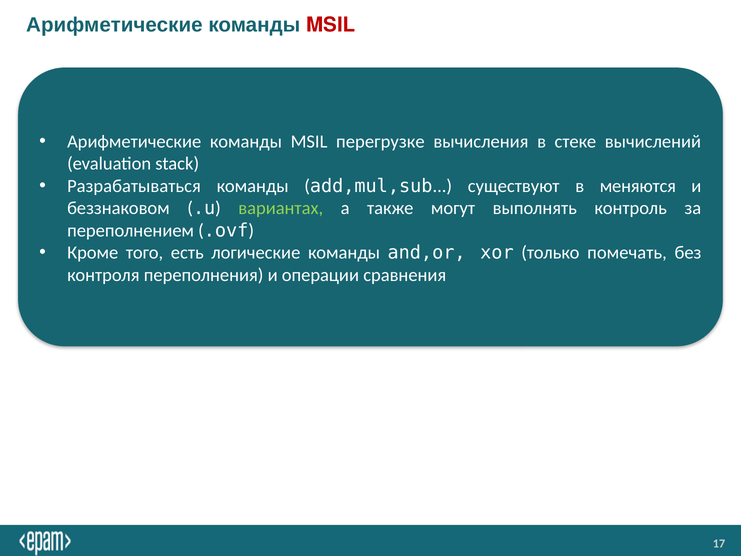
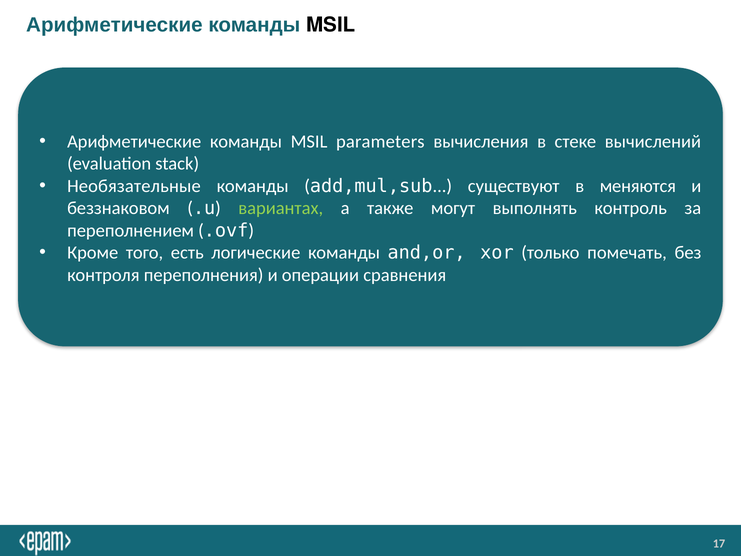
MSIL colour: red -> black (331, 25)
перегрузке: перегрузке -> parameters (380, 141)
Разрабатываться: Разрабатываться -> Необязательные (134, 186)
